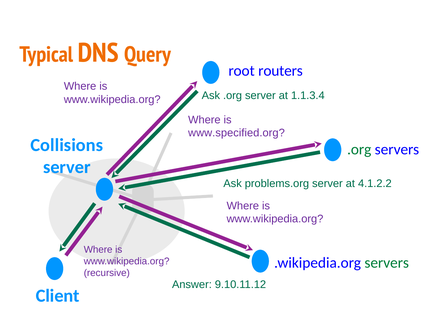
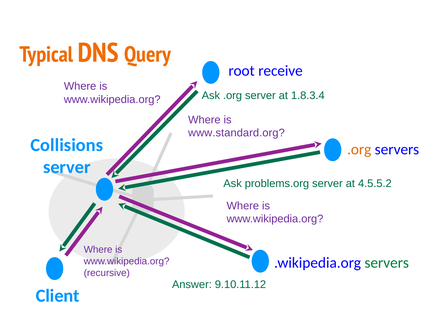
routers: routers -> receive (280, 71)
1.1.3.4: 1.1.3.4 -> 1.8.3.4 (308, 96)
www.specified.org: www.specified.org -> www.standard.org (236, 133)
.org colour: green -> orange (359, 150)
4.1.2.2: 4.1.2.2 -> 4.5.5.2 (375, 184)
